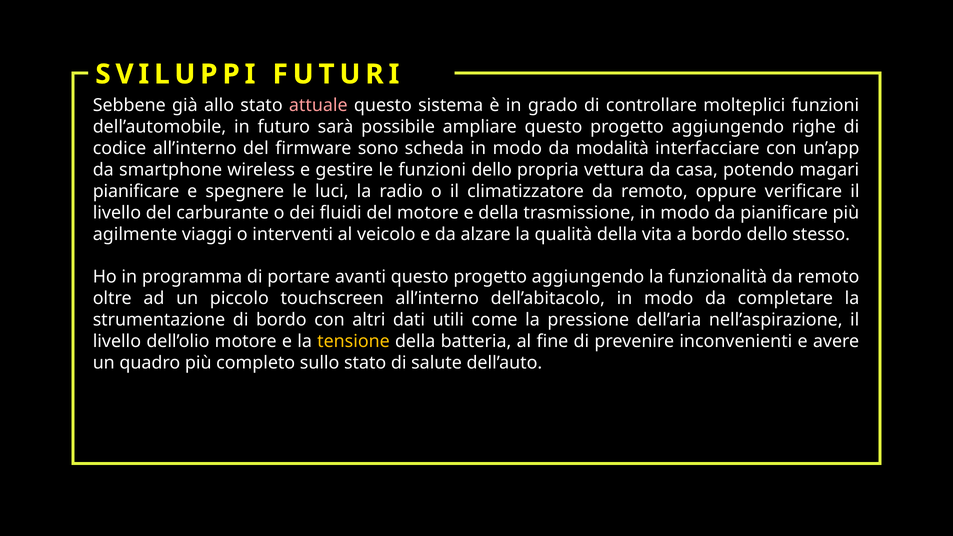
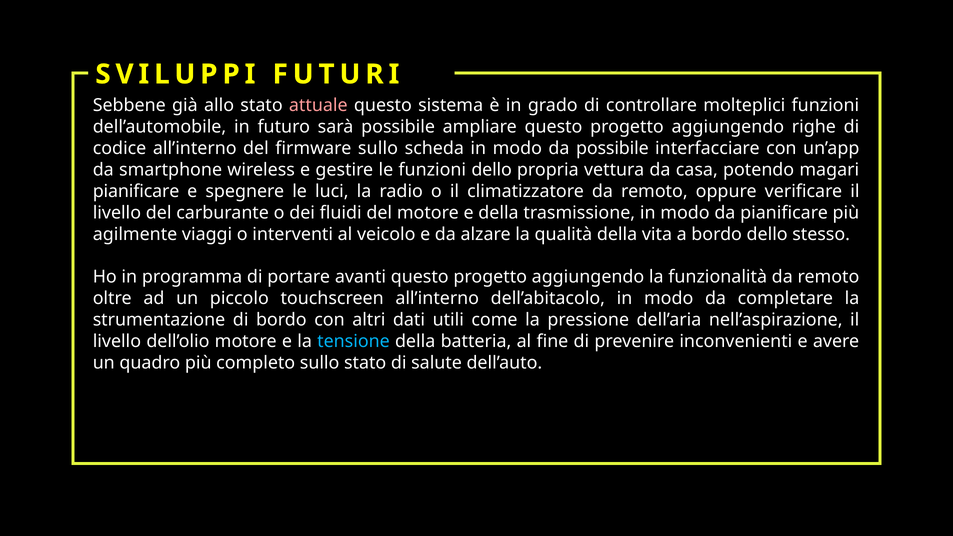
firmware sono: sono -> sullo (378, 148)
da modalità: modalità -> possibile (612, 148)
tensione colour: yellow -> light blue (353, 341)
